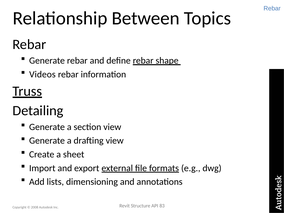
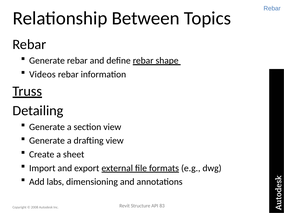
lists: lists -> labs (55, 182)
